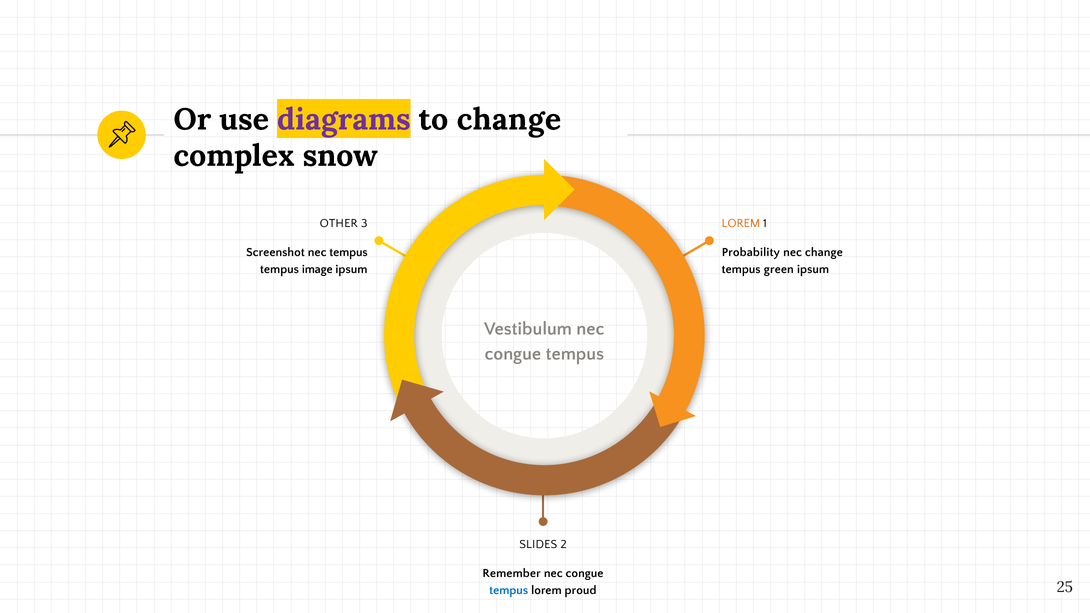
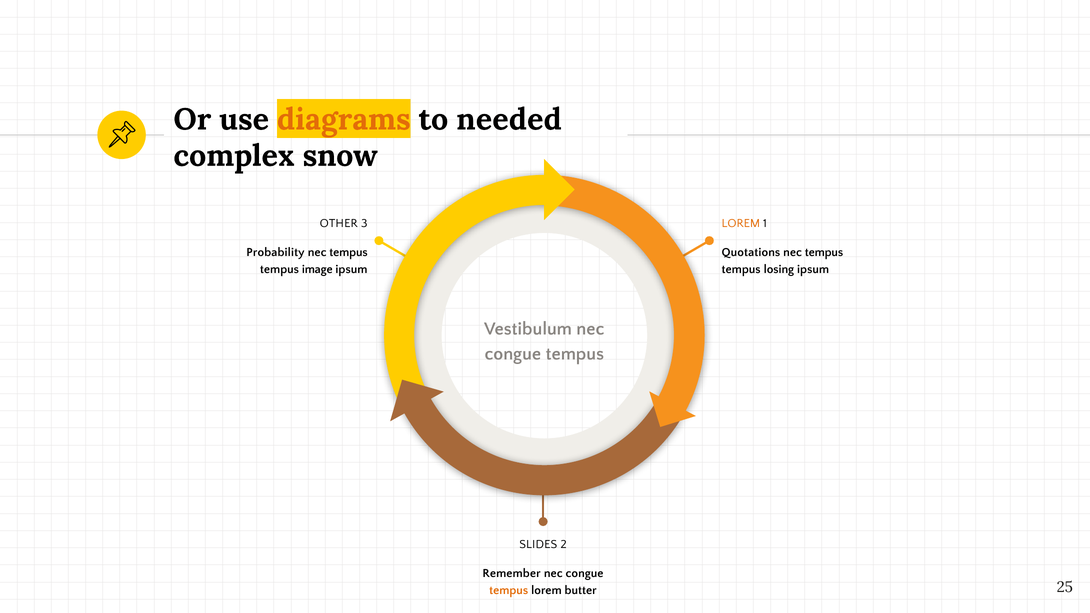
diagrams colour: purple -> orange (344, 120)
to change: change -> needed (509, 120)
Screenshot: Screenshot -> Probability (275, 252)
Probability: Probability -> Quotations (751, 252)
change: change -> tempus (824, 252)
green: green -> losing (779, 269)
tempus colour: blue -> orange (509, 590)
proud: proud -> butter (581, 590)
